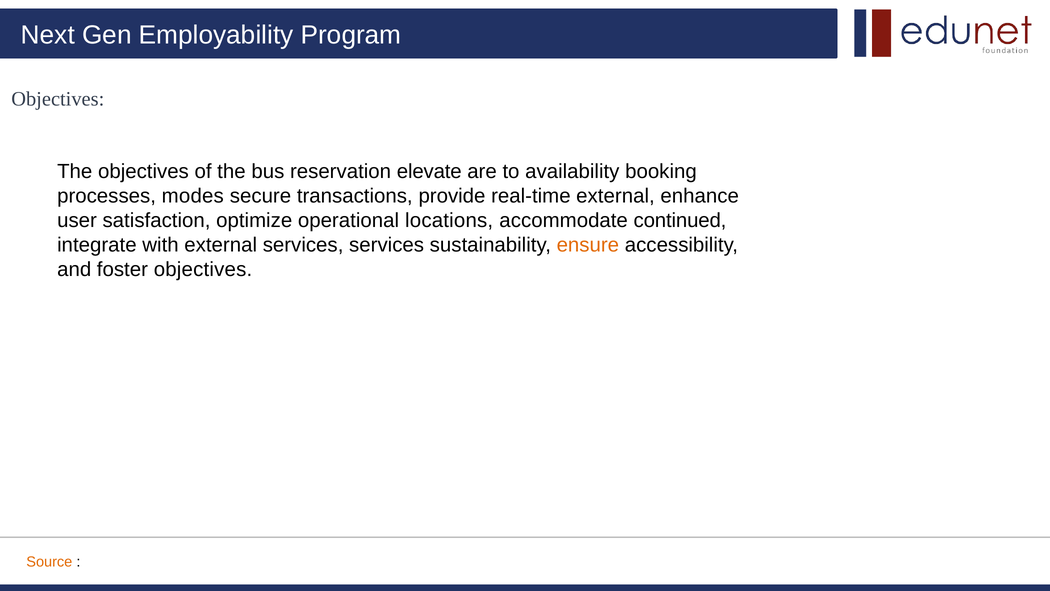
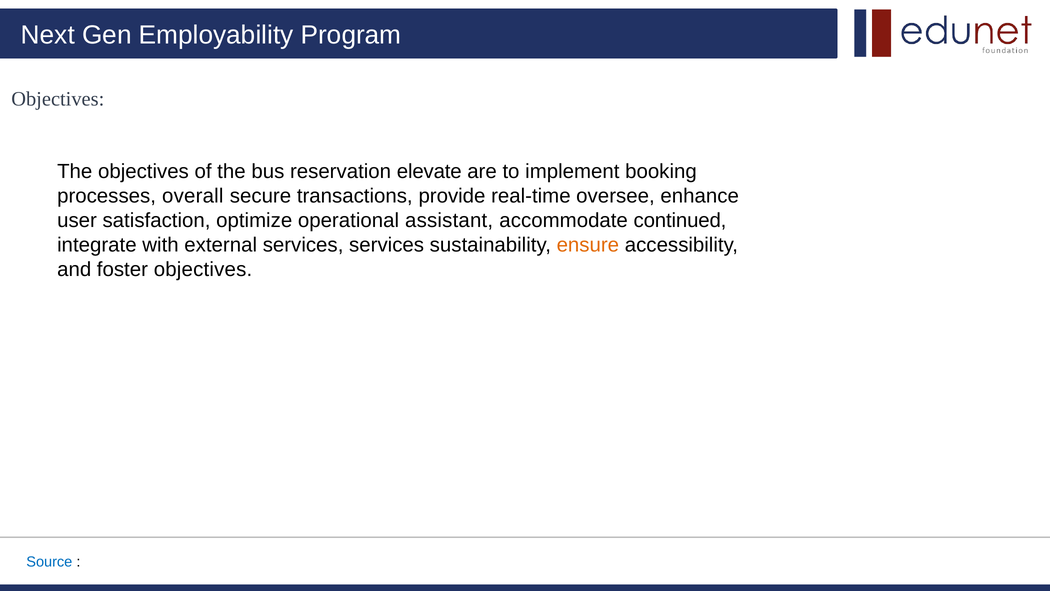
availability: availability -> implement (572, 171)
modes: modes -> overall (193, 196)
real-time external: external -> oversee (615, 196)
locations: locations -> assistant (449, 220)
Source colour: orange -> blue (49, 561)
